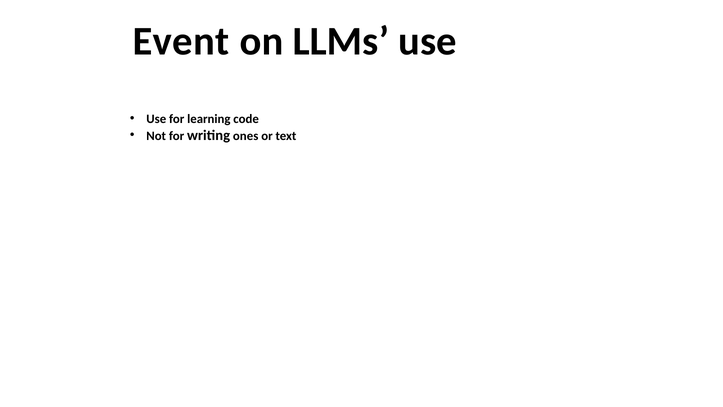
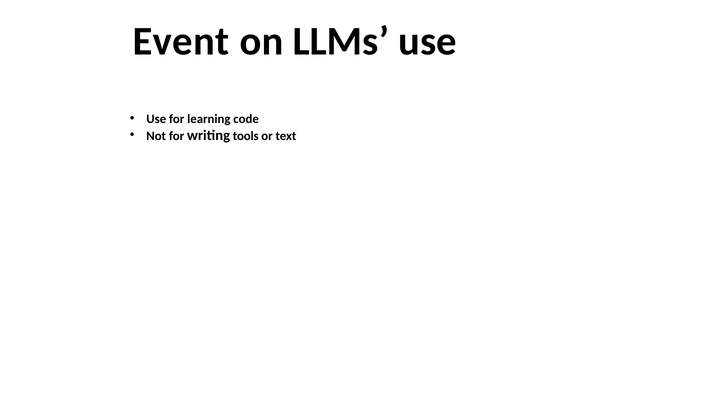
ones: ones -> tools (246, 136)
